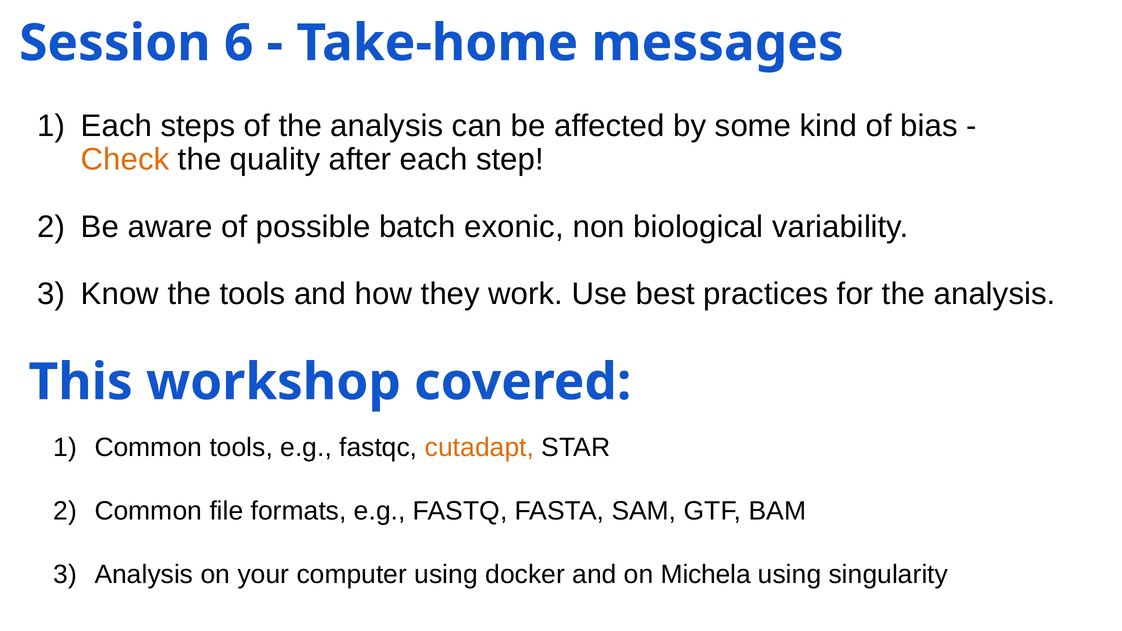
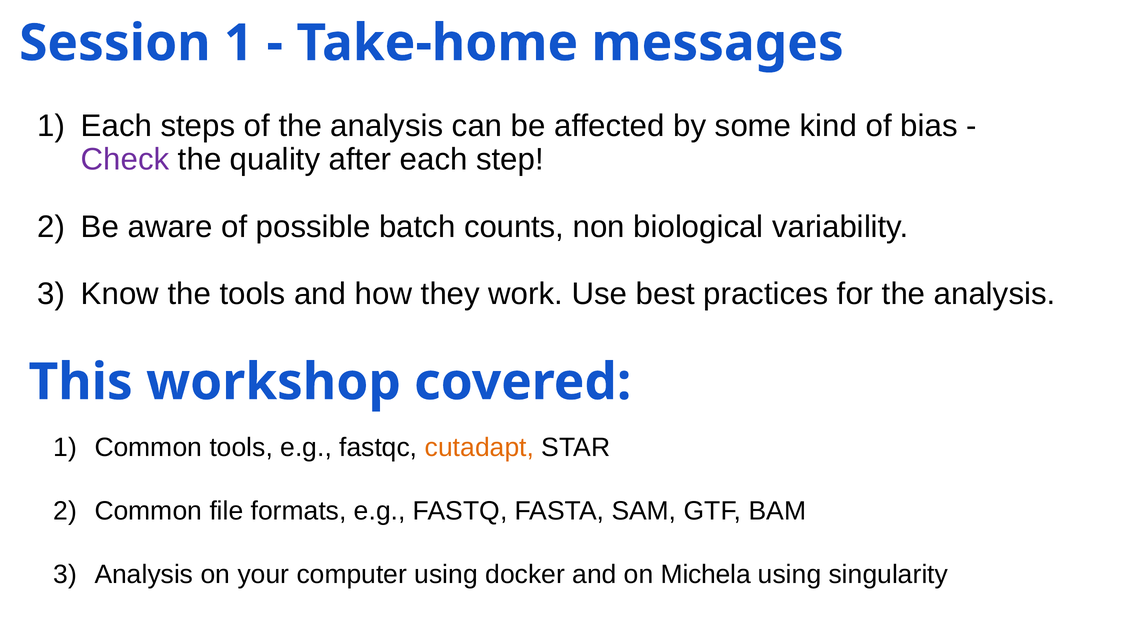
Session 6: 6 -> 1 (239, 43)
Check colour: orange -> purple (125, 160)
exonic: exonic -> counts (514, 227)
